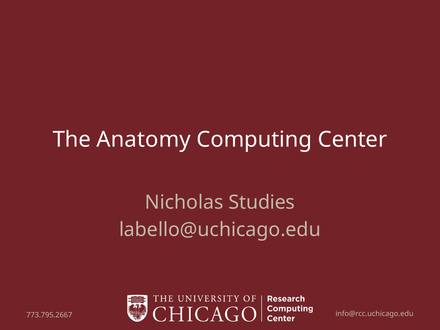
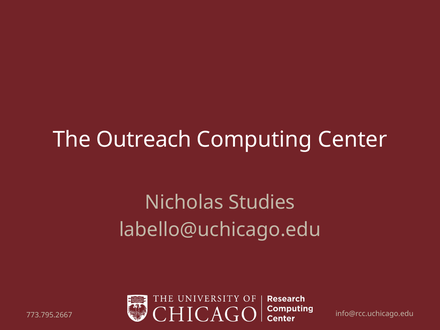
Anatomy: Anatomy -> Outreach (144, 139)
